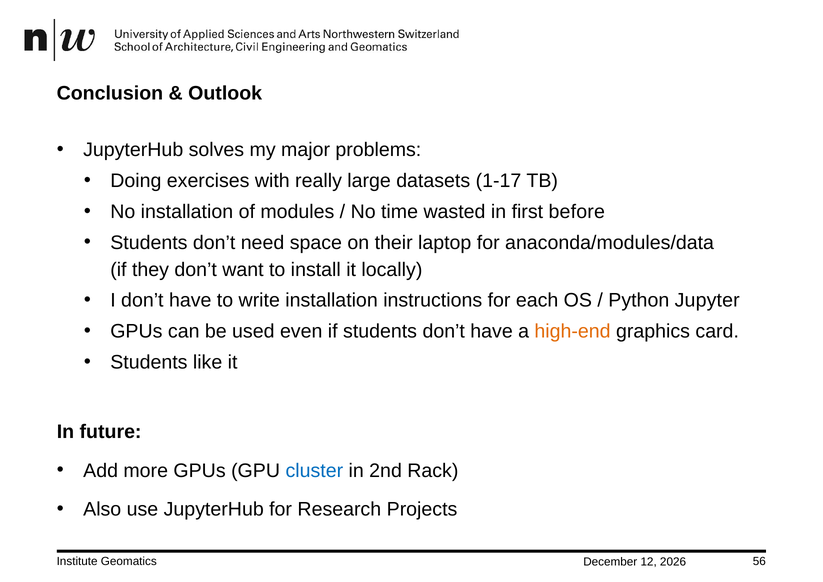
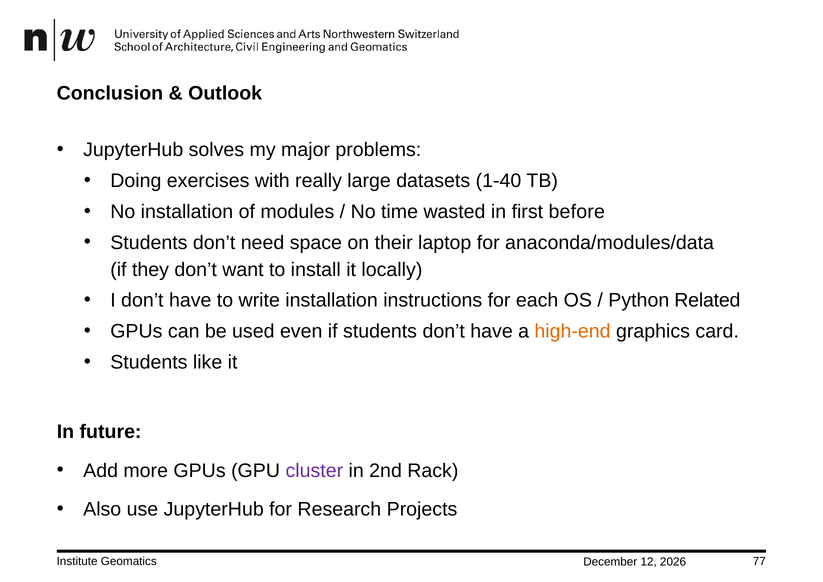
1-17: 1-17 -> 1-40 (498, 181)
Jupyter: Jupyter -> Related (707, 300)
cluster colour: blue -> purple (314, 471)
56: 56 -> 77 (759, 562)
